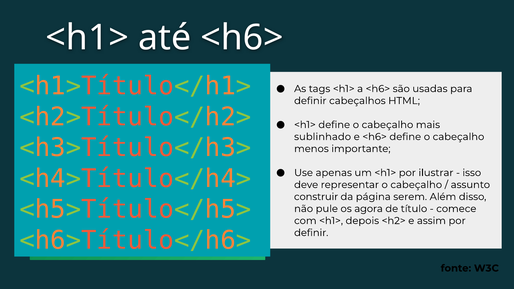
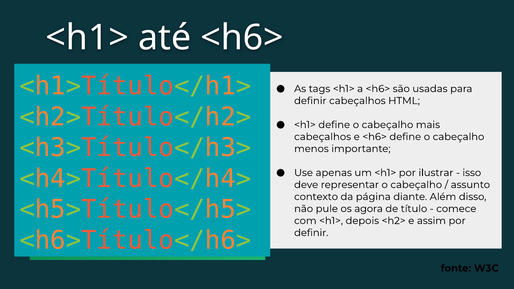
sublinhado: sublinhado -> cabeçalhos (323, 137)
construir: construir -> contexto (316, 197)
serem: serem -> diante (410, 197)
